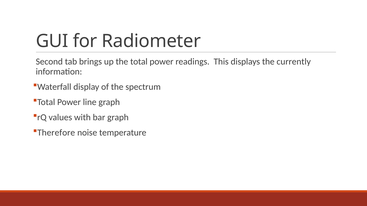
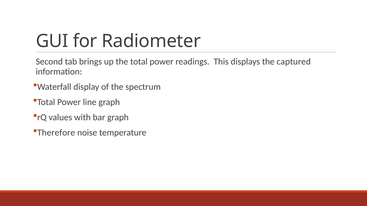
currently: currently -> captured (294, 62)
